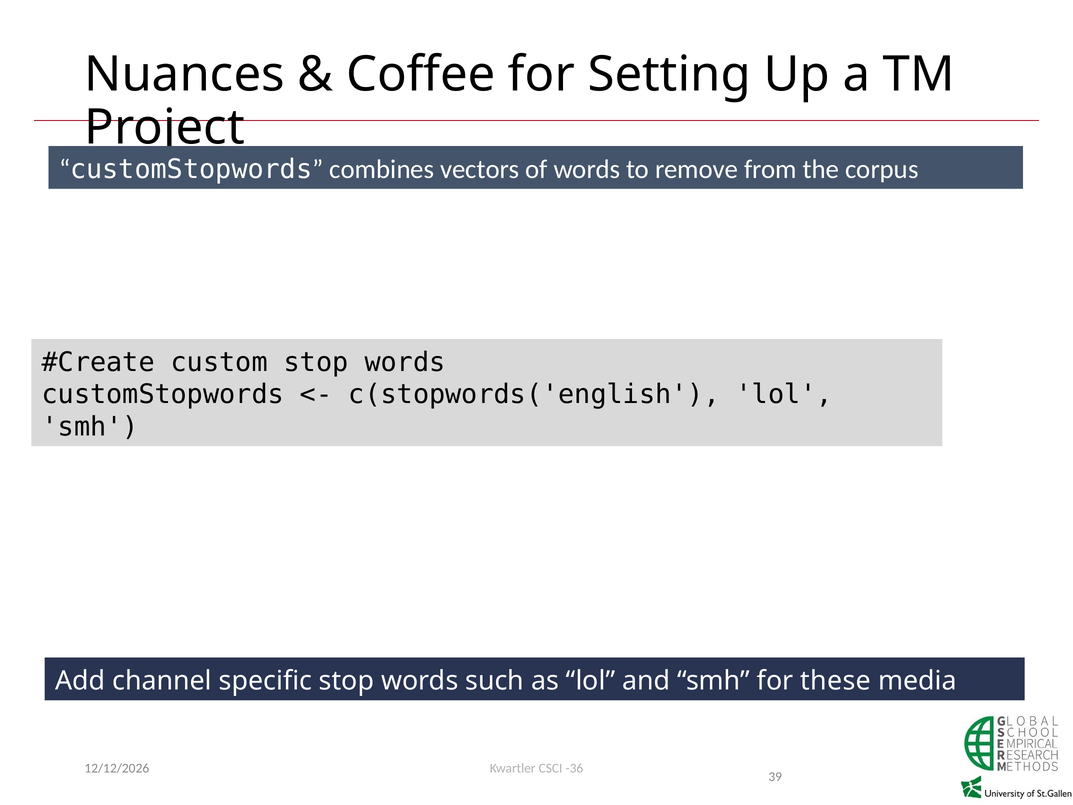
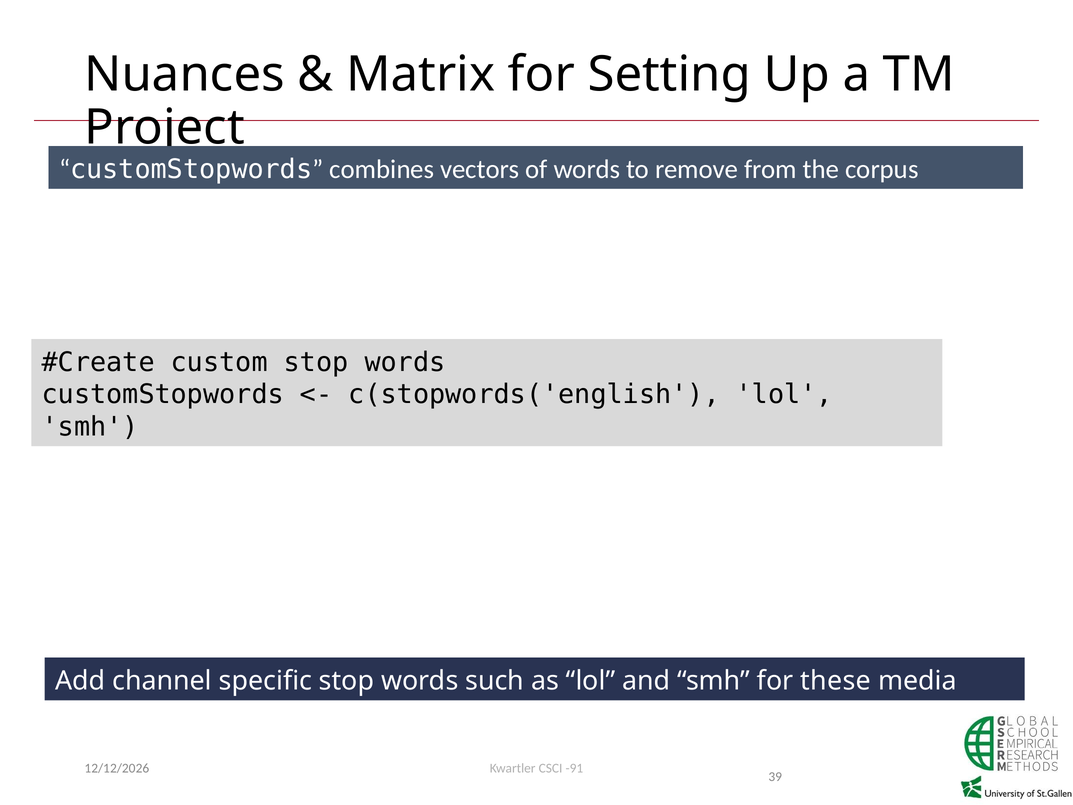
Coffee: Coffee -> Matrix (421, 74)
-36: -36 -> -91 (574, 768)
